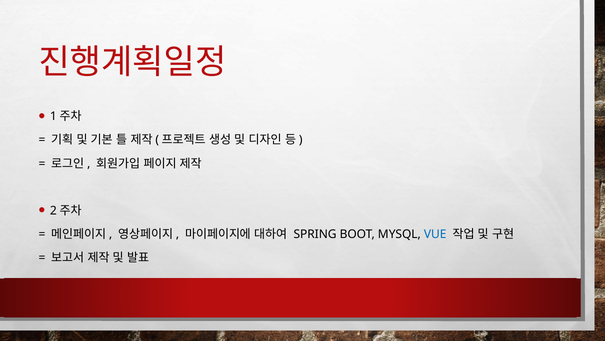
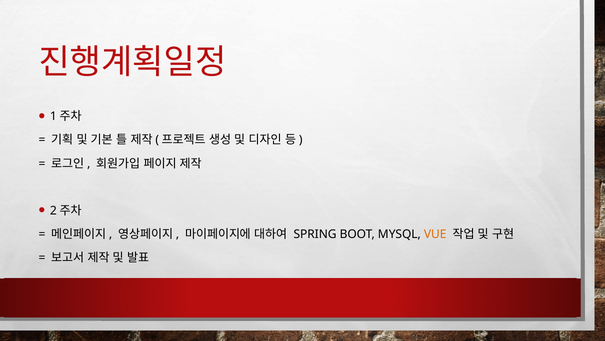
VUE colour: blue -> orange (435, 234)
